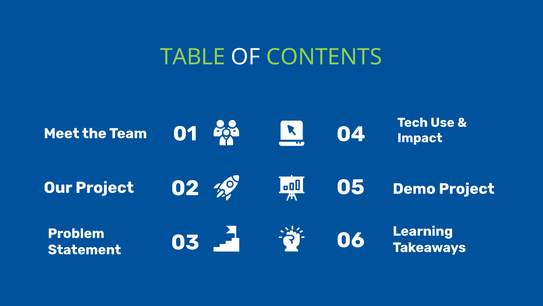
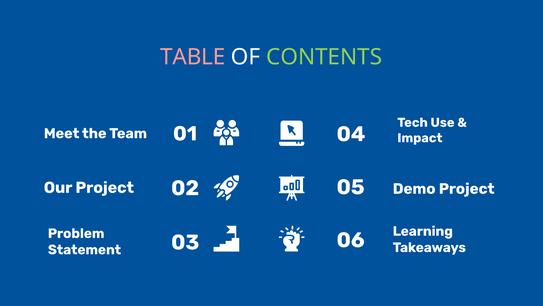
TABLE colour: light green -> pink (193, 57)
